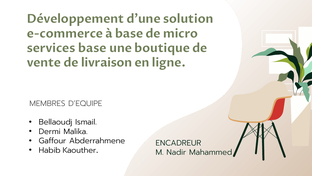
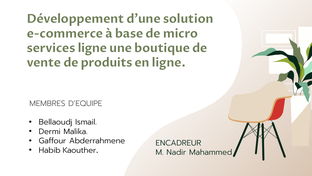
services base: base -> ligne (92, 48)
livraison: livraison -> produits (107, 63)
